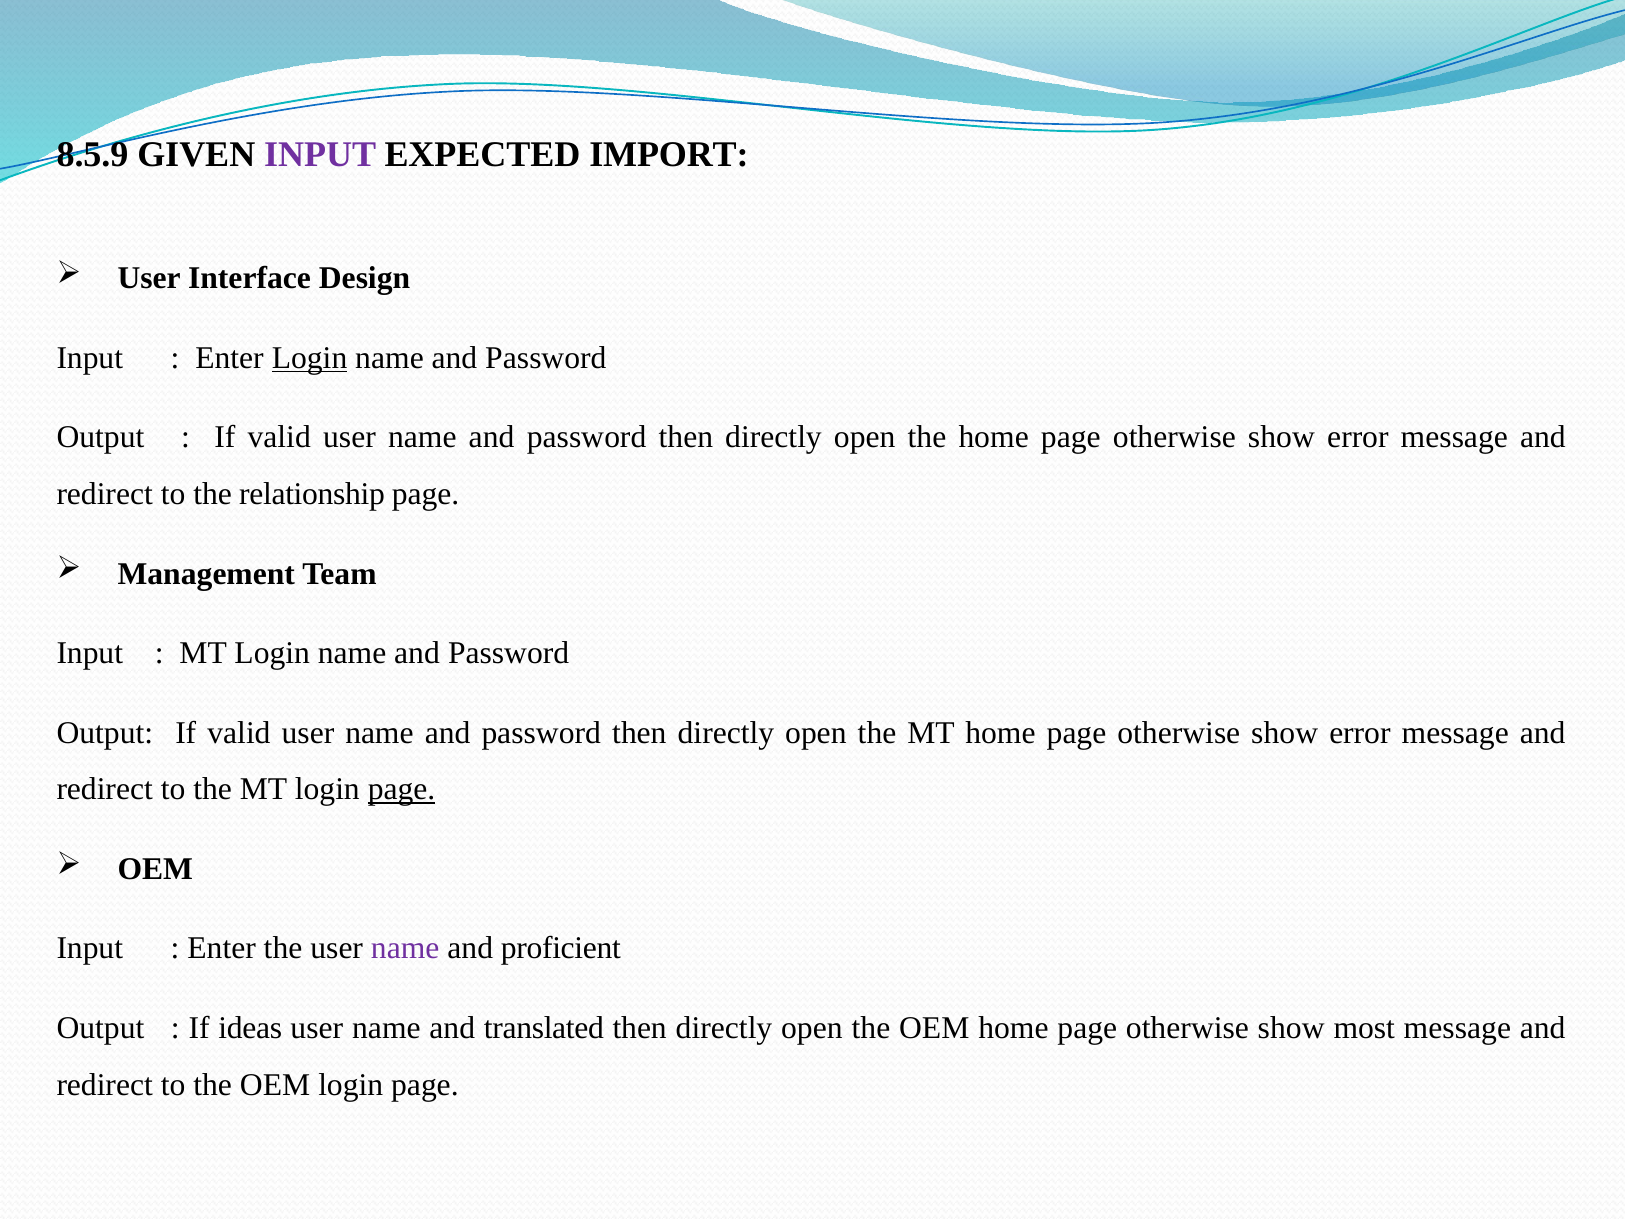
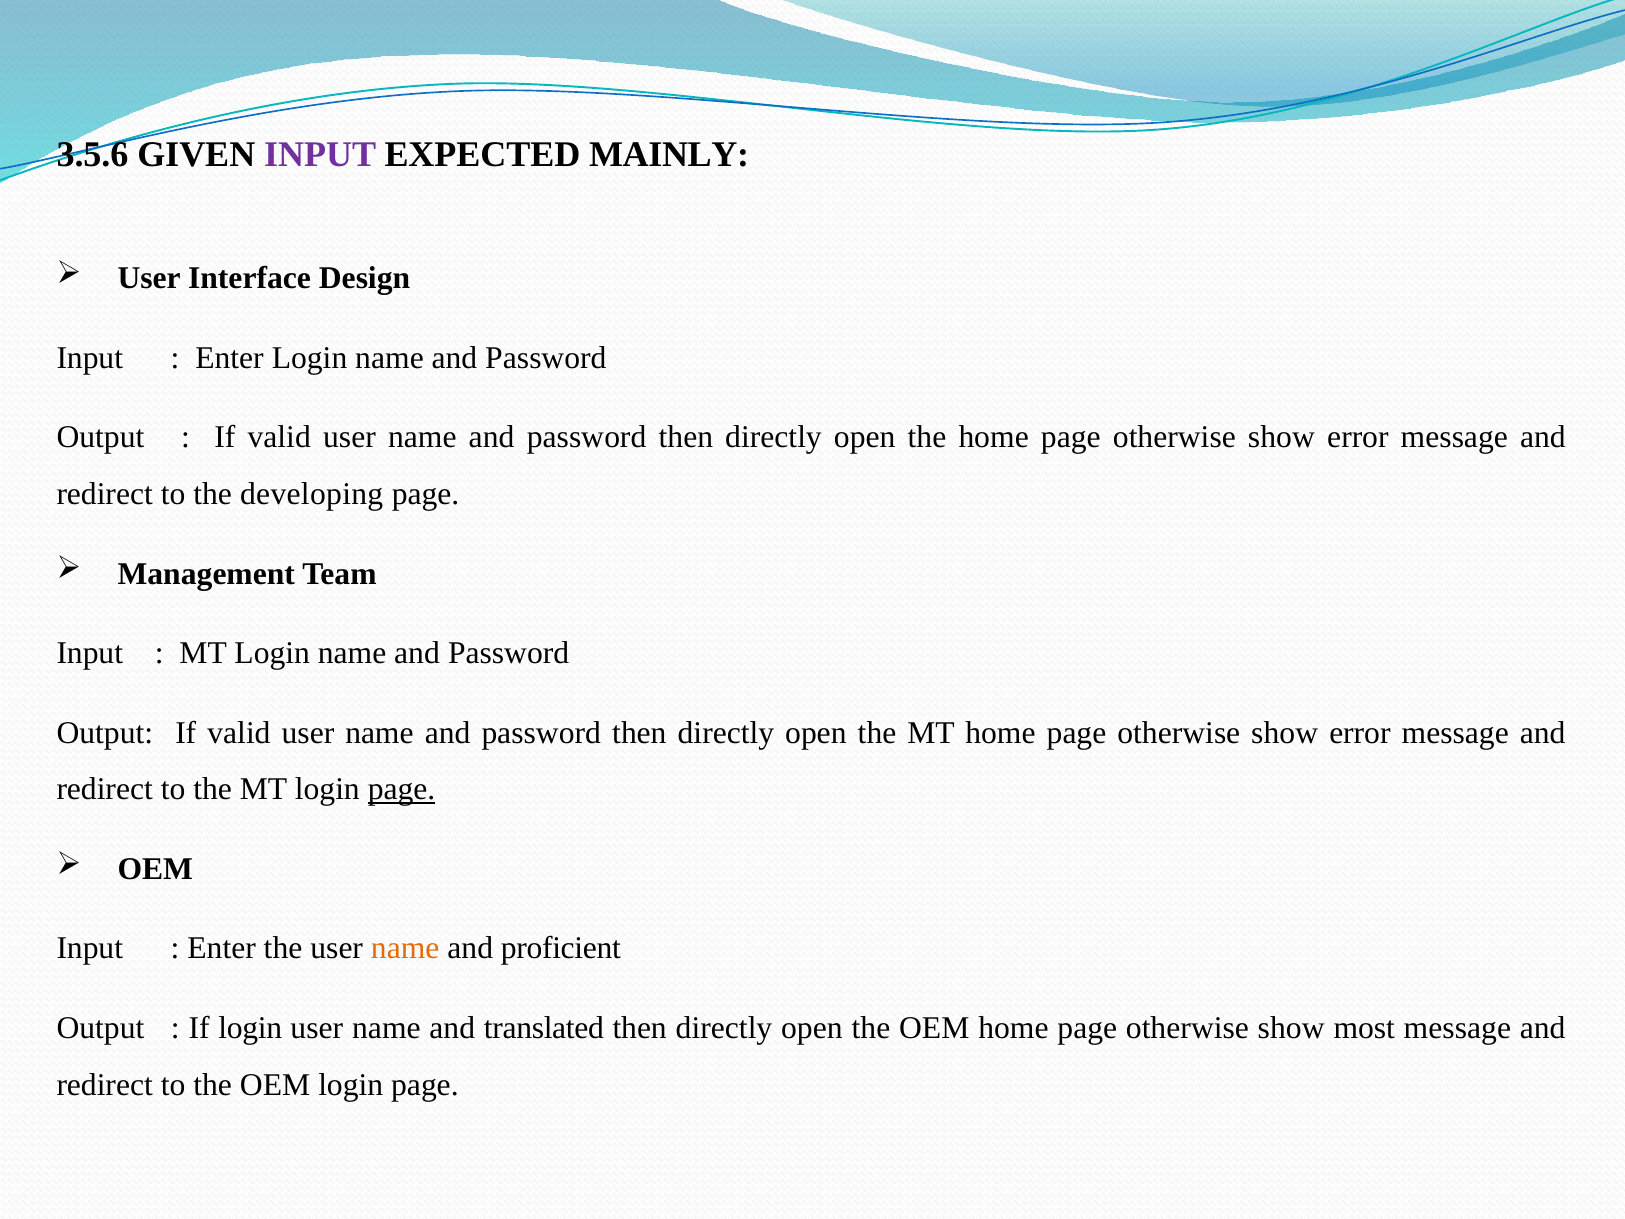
8.5.9: 8.5.9 -> 3.5.6 (92, 154)
IMPORT: IMPORT -> MAINLY (669, 154)
Login underline: present -> none (310, 358)
relationship: relationship -> developing (312, 494)
name colour: purple -> orange (405, 948)
If ideas: ideas -> login (250, 1028)
